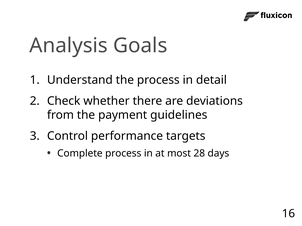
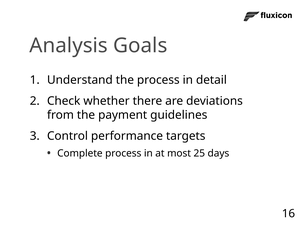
28: 28 -> 25 (199, 154)
